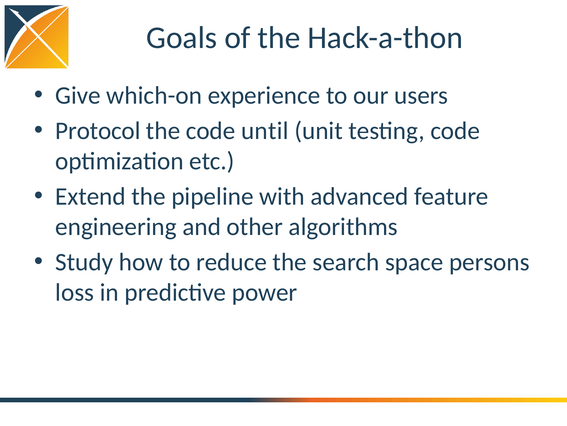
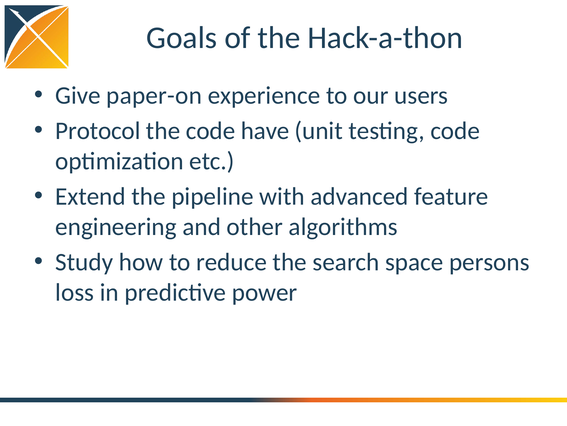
which-on: which-on -> paper-on (154, 95)
until: until -> have (265, 131)
